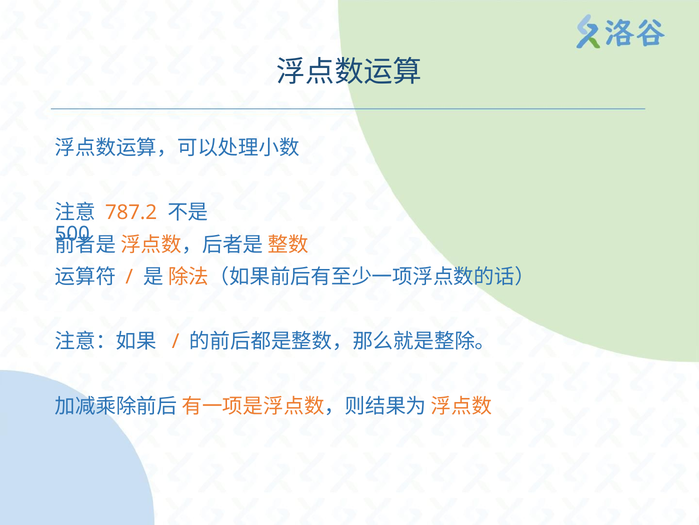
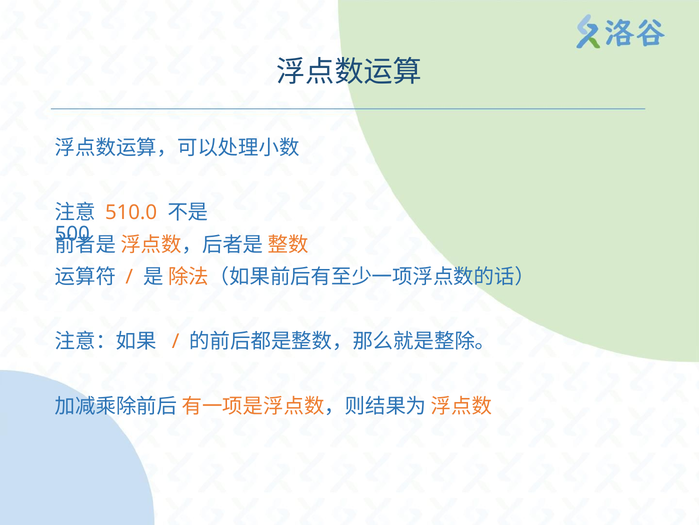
787.2: 787.2 -> 510.0 (131, 212)
